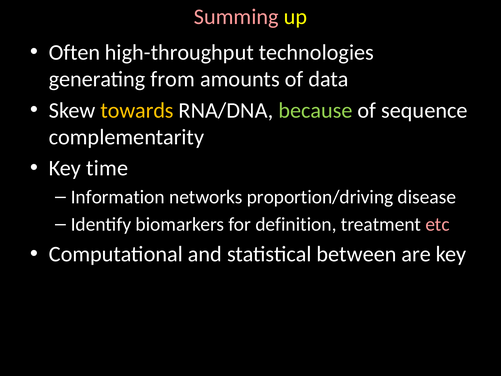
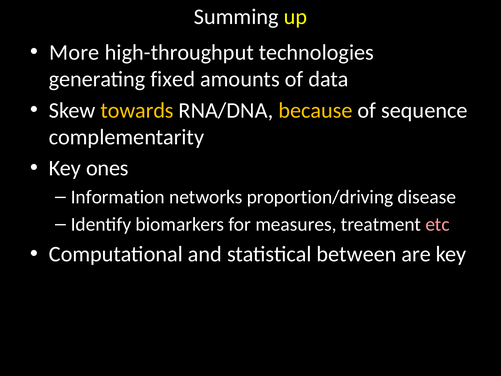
Summing colour: pink -> white (236, 17)
Often: Often -> More (74, 52)
from: from -> fixed (173, 79)
because colour: light green -> yellow (315, 110)
time: time -> ones (107, 168)
definition: definition -> measures (296, 224)
